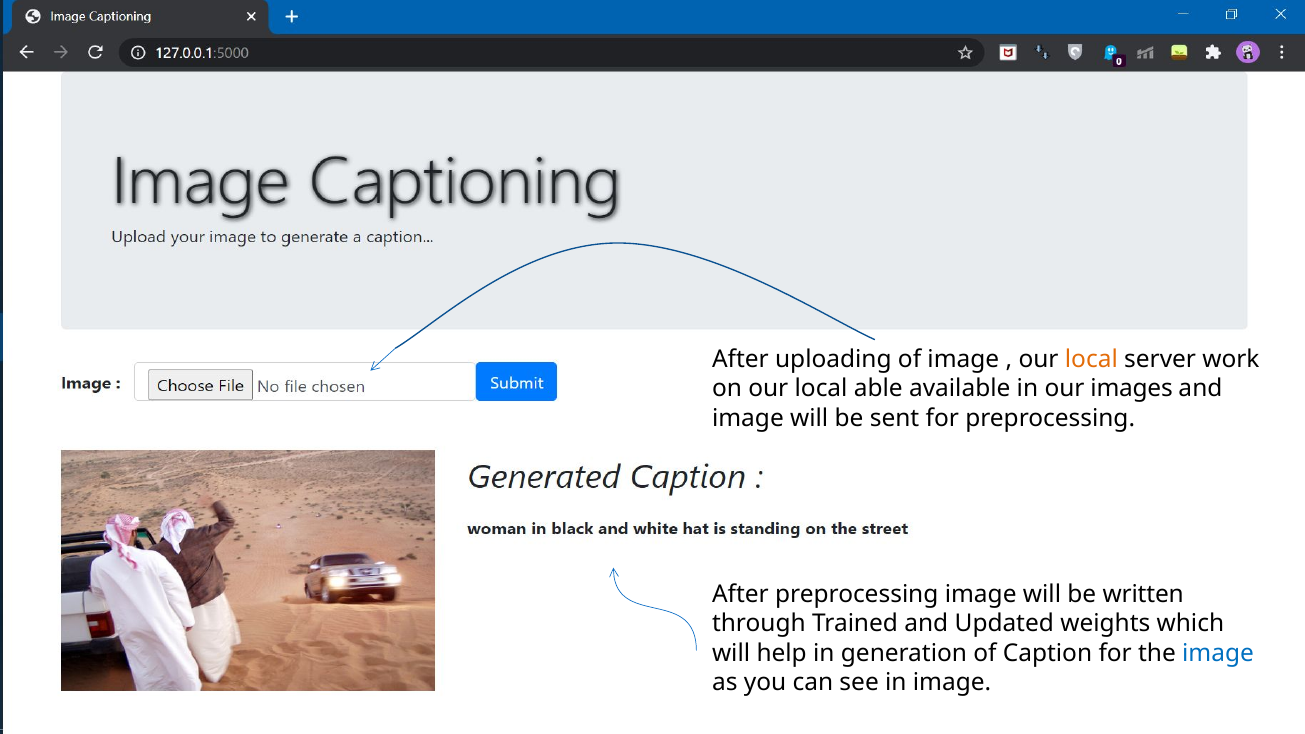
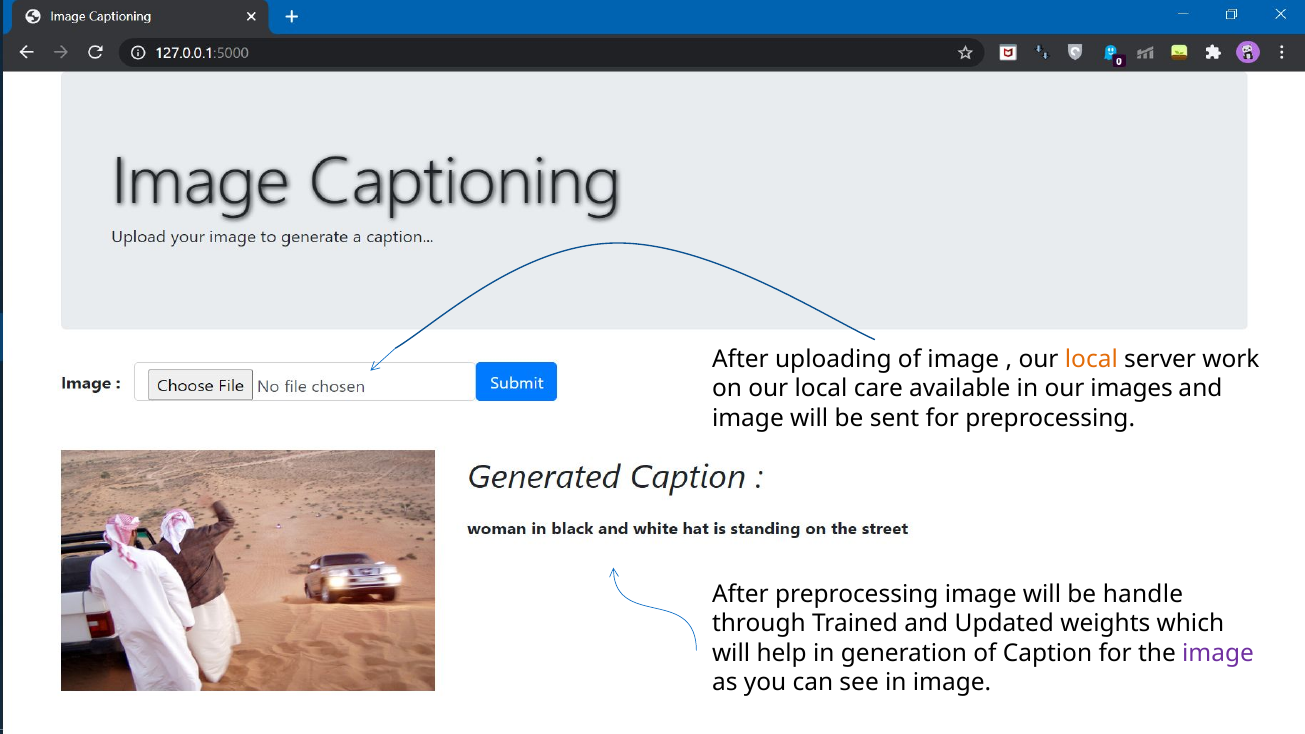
able: able -> care (878, 389)
written: written -> handle (1143, 594)
image colour: blue -> purple (1218, 653)
